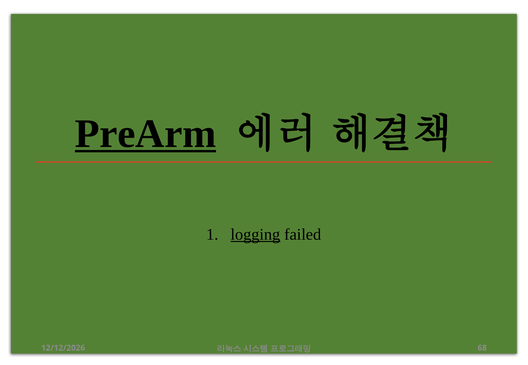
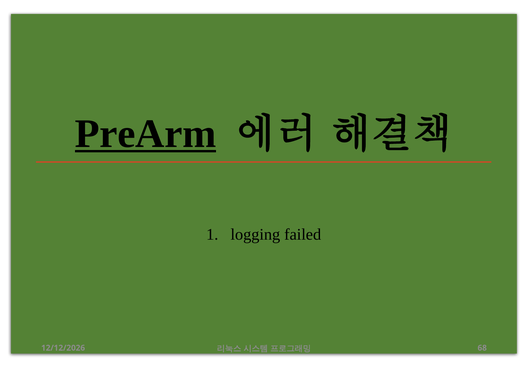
logging underline: present -> none (255, 235)
